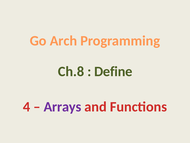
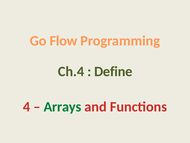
Arch: Arch -> Flow (64, 41)
Ch.8: Ch.8 -> Ch.4 (71, 71)
Arrays colour: purple -> green (62, 106)
